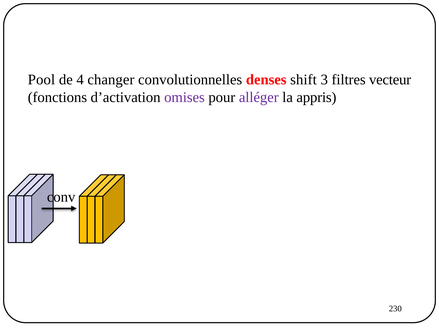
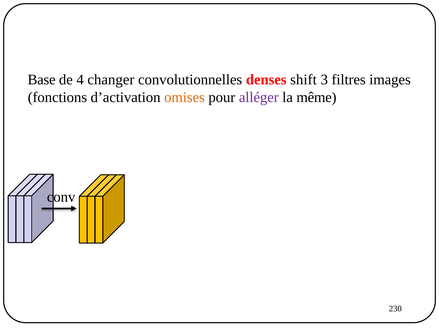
Pool: Pool -> Base (42, 80)
vecteur: vecteur -> images (390, 80)
omises colour: purple -> orange (184, 97)
appris: appris -> même (316, 97)
